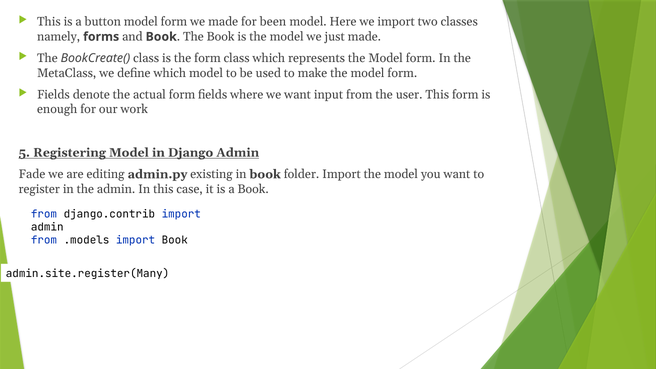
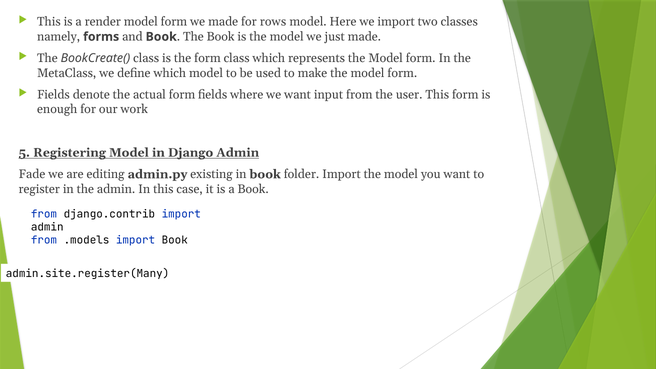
button: button -> render (103, 22)
been: been -> rows (273, 22)
